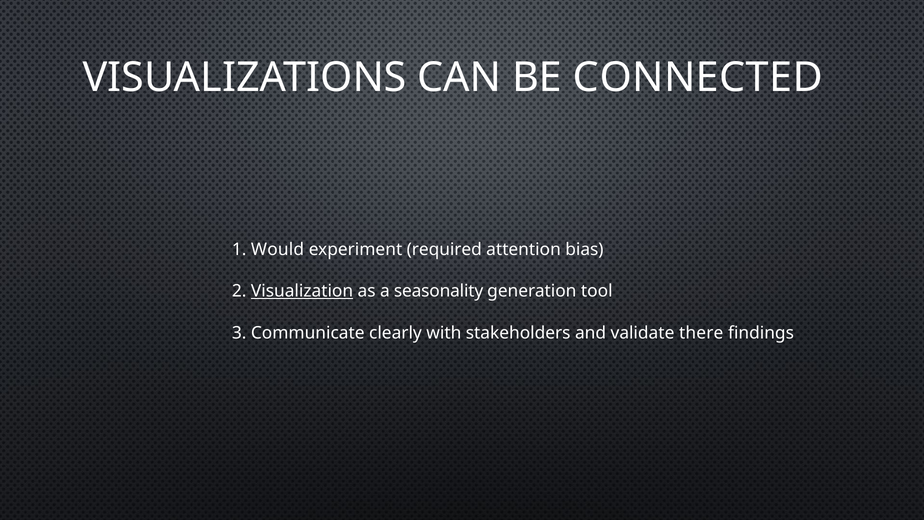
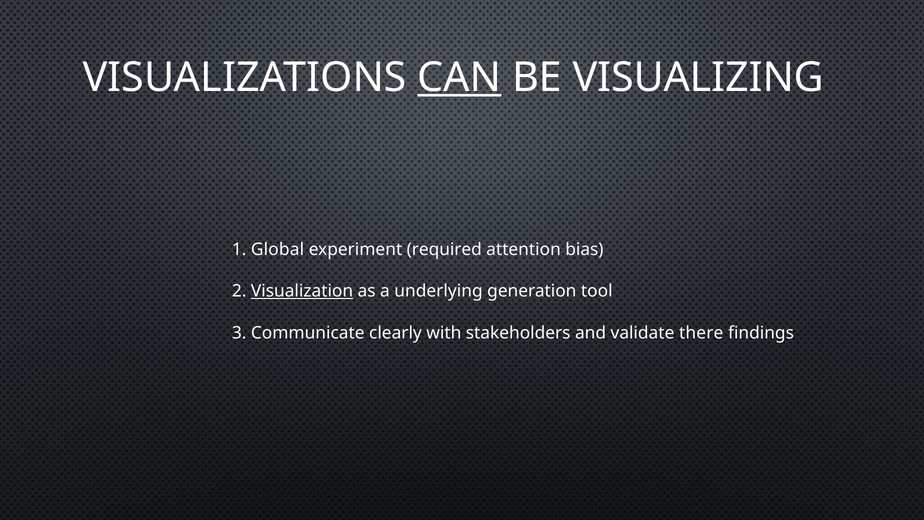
CAN underline: none -> present (459, 77)
CONNECTED: CONNECTED -> VISUALIZING (698, 77)
Would: Would -> Global (278, 250)
seasonality: seasonality -> underlying (438, 291)
